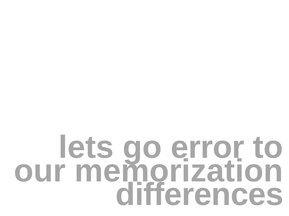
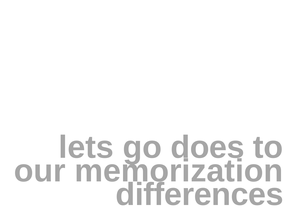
error: error -> does (208, 148)
